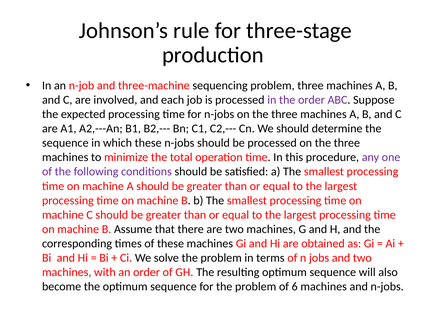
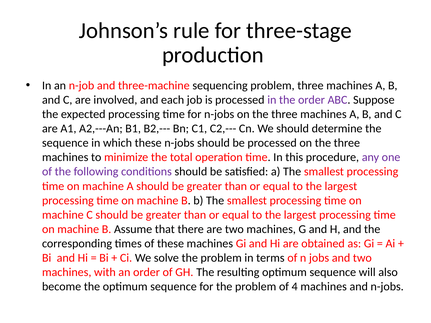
6: 6 -> 4 (295, 287)
